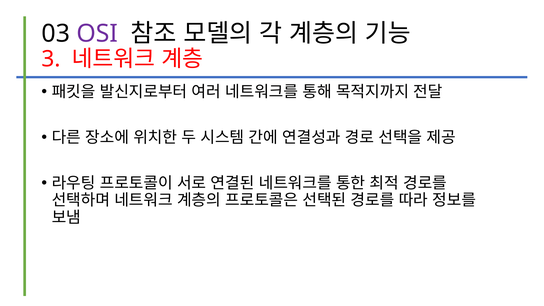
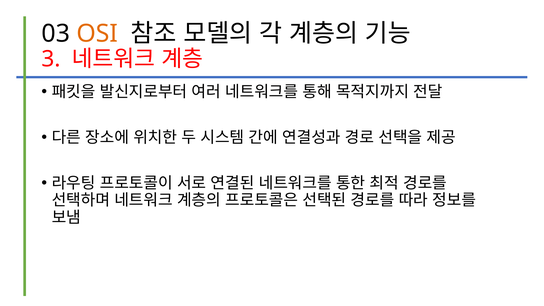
OSI colour: purple -> orange (97, 33)
